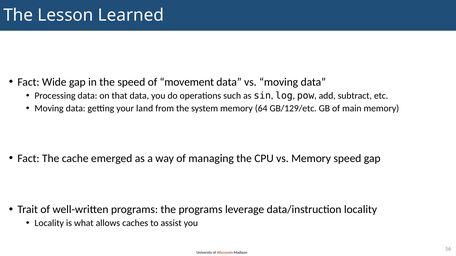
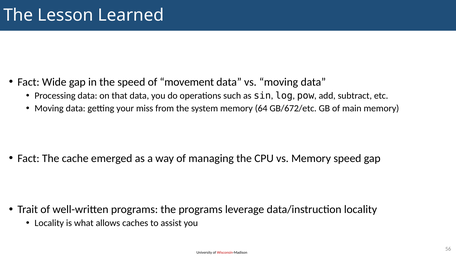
land: land -> miss (145, 108)
GB/129/etc: GB/129/etc -> GB/672/etc (293, 108)
